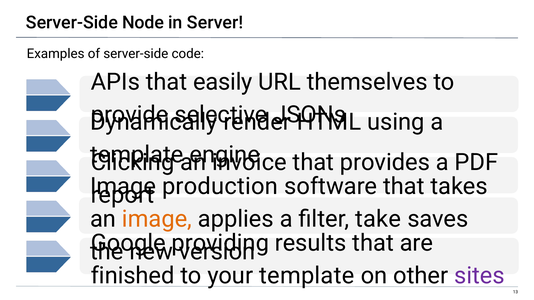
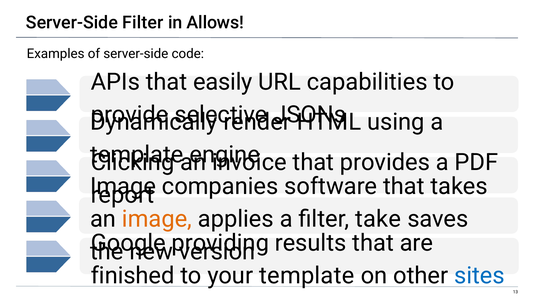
Server-Side Node: Node -> Filter (143, 23)
Server: Server -> Allows (215, 23)
themselves: themselves -> capabilities (367, 82)
production: production -> companies (220, 186)
sites colour: purple -> blue (479, 276)
